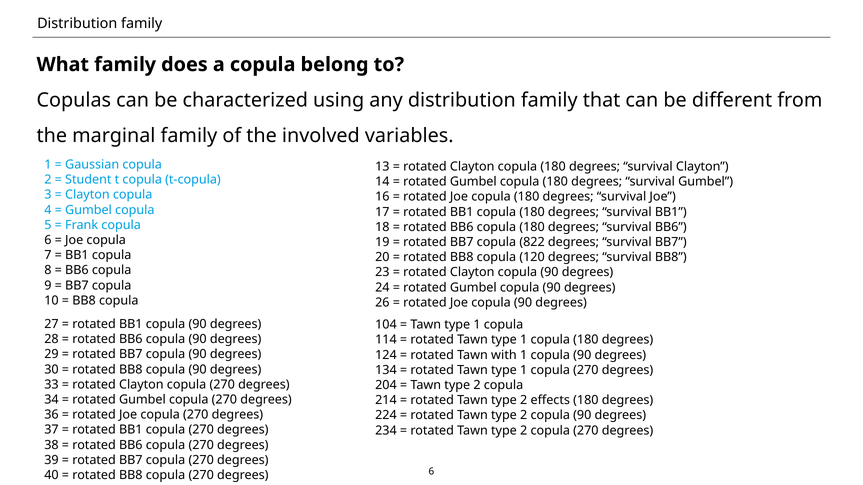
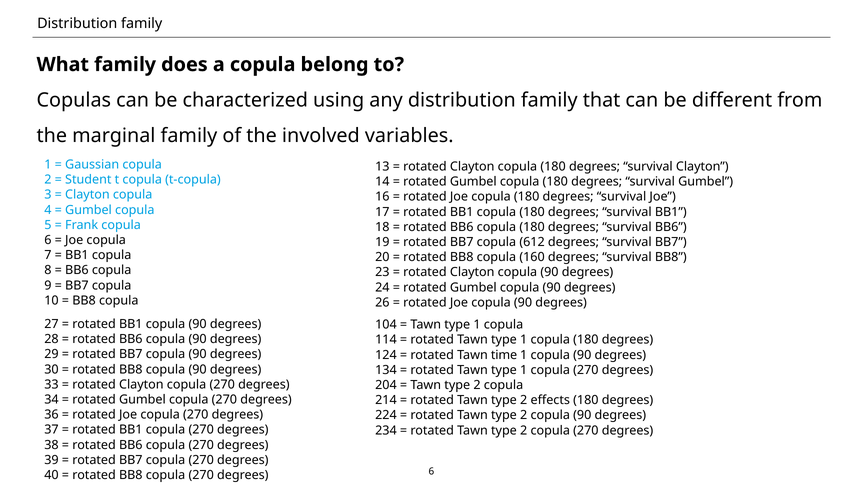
822: 822 -> 612 (532, 242)
120: 120 -> 160 (532, 257)
with: with -> time (504, 355)
